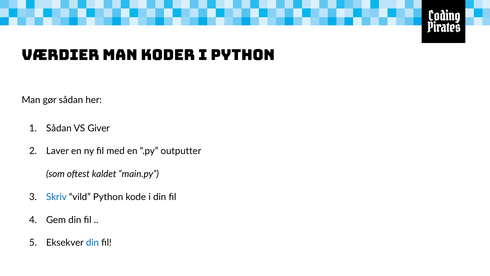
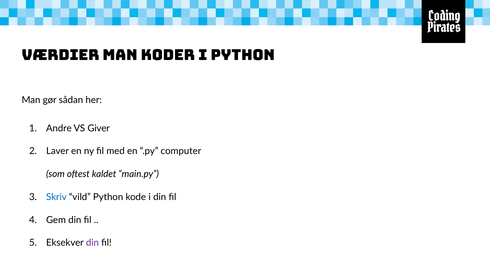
Sådan: Sådan -> Andre (59, 128)
outputter: outputter -> computer (181, 151)
din colour: blue -> purple (92, 242)
